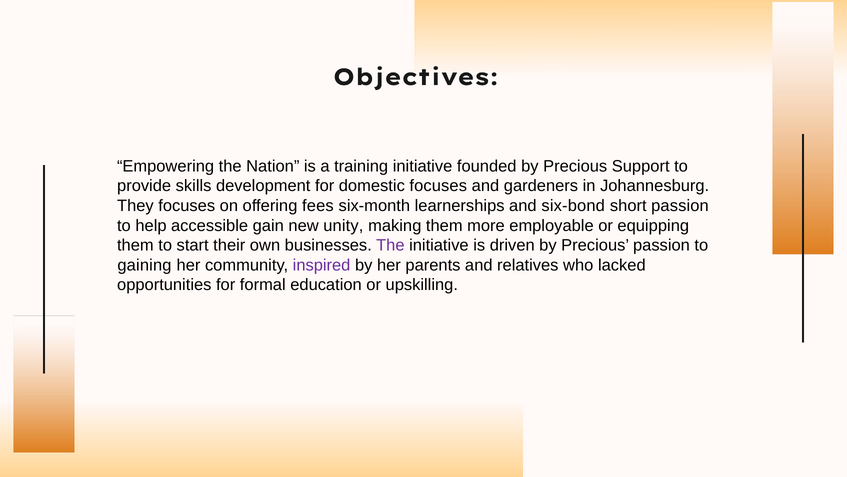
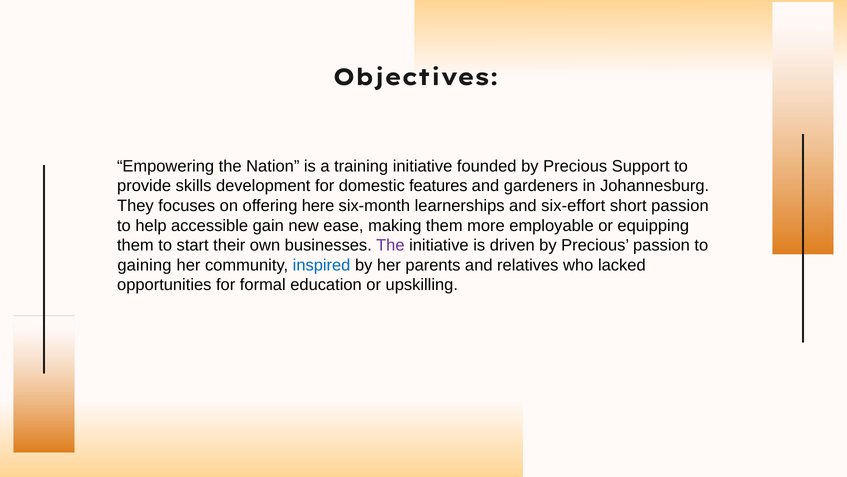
domestic focuses: focuses -> features (438, 186)
fees: fees -> here (318, 206)
six-bond: six-bond -> six-effort (573, 206)
unity: unity -> ease (343, 225)
inspired colour: purple -> blue (322, 265)
